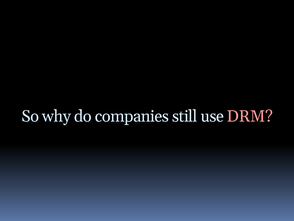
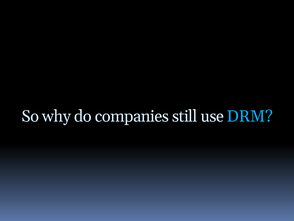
DRM colour: pink -> light blue (250, 116)
